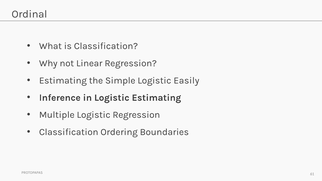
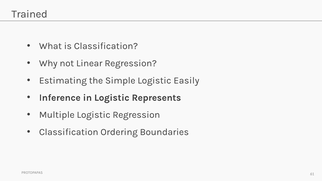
Ordinal: Ordinal -> Trained (29, 14)
Logistic Estimating: Estimating -> Represents (156, 98)
